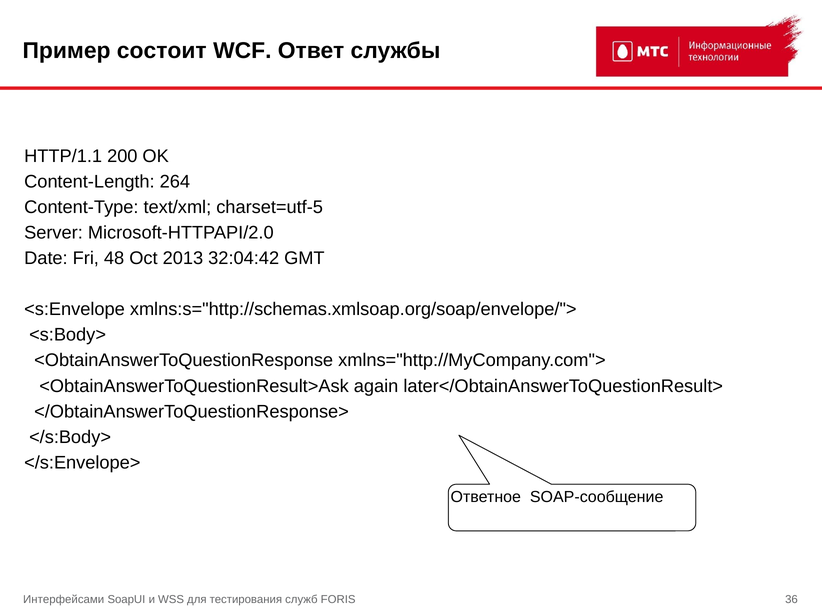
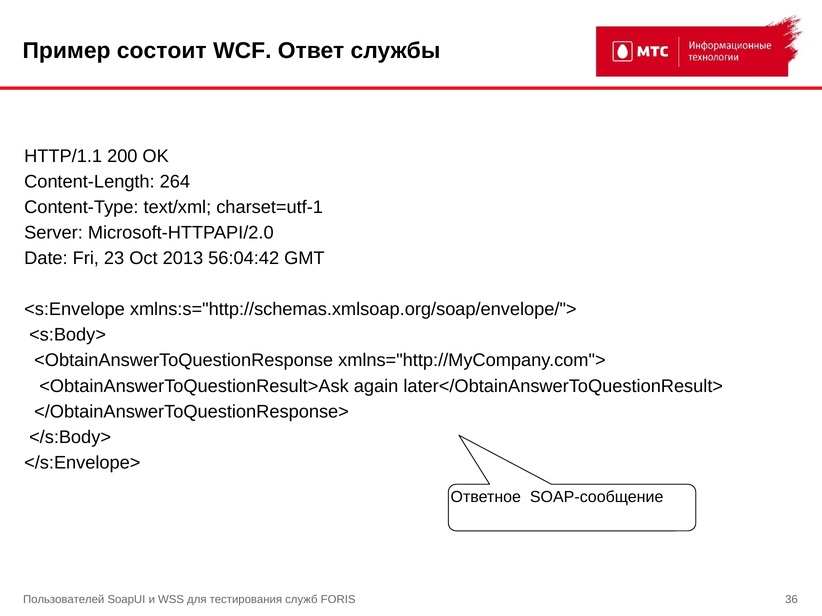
charset=utf-5: charset=utf-5 -> charset=utf-1 (270, 207)
48: 48 -> 23 (114, 258)
32:04:42: 32:04:42 -> 56:04:42 (244, 258)
Интерфейсами: Интерфейсами -> Пользователей (64, 600)
